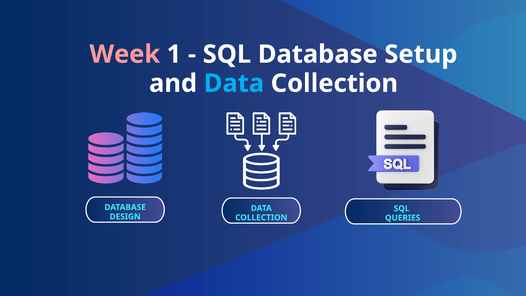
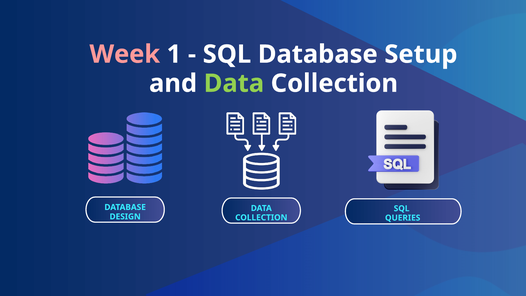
Data colour: light blue -> light green (234, 83)
